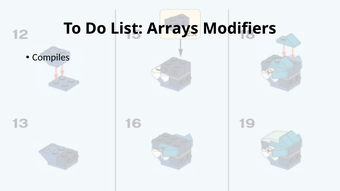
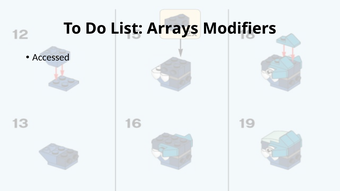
Compiles: Compiles -> Accessed (51, 57)
